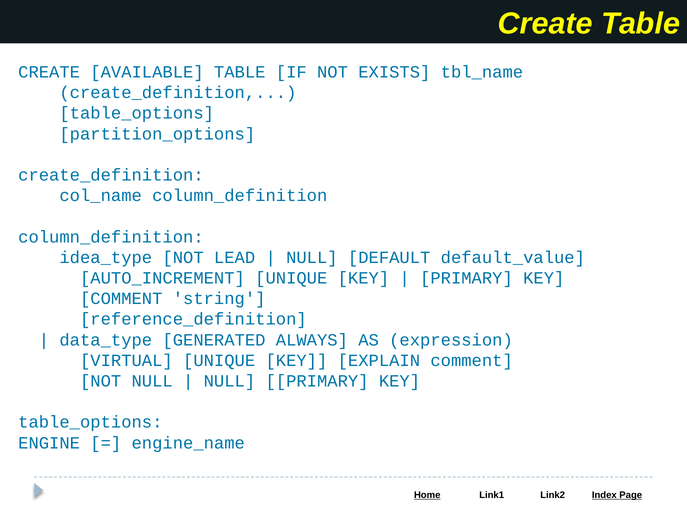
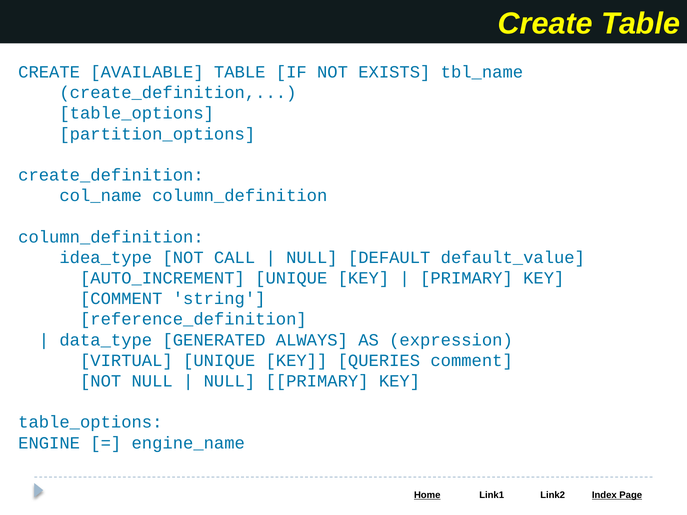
LEAD: LEAD -> CALL (235, 258)
EXPLAIN: EXPLAIN -> QUERIES (379, 361)
